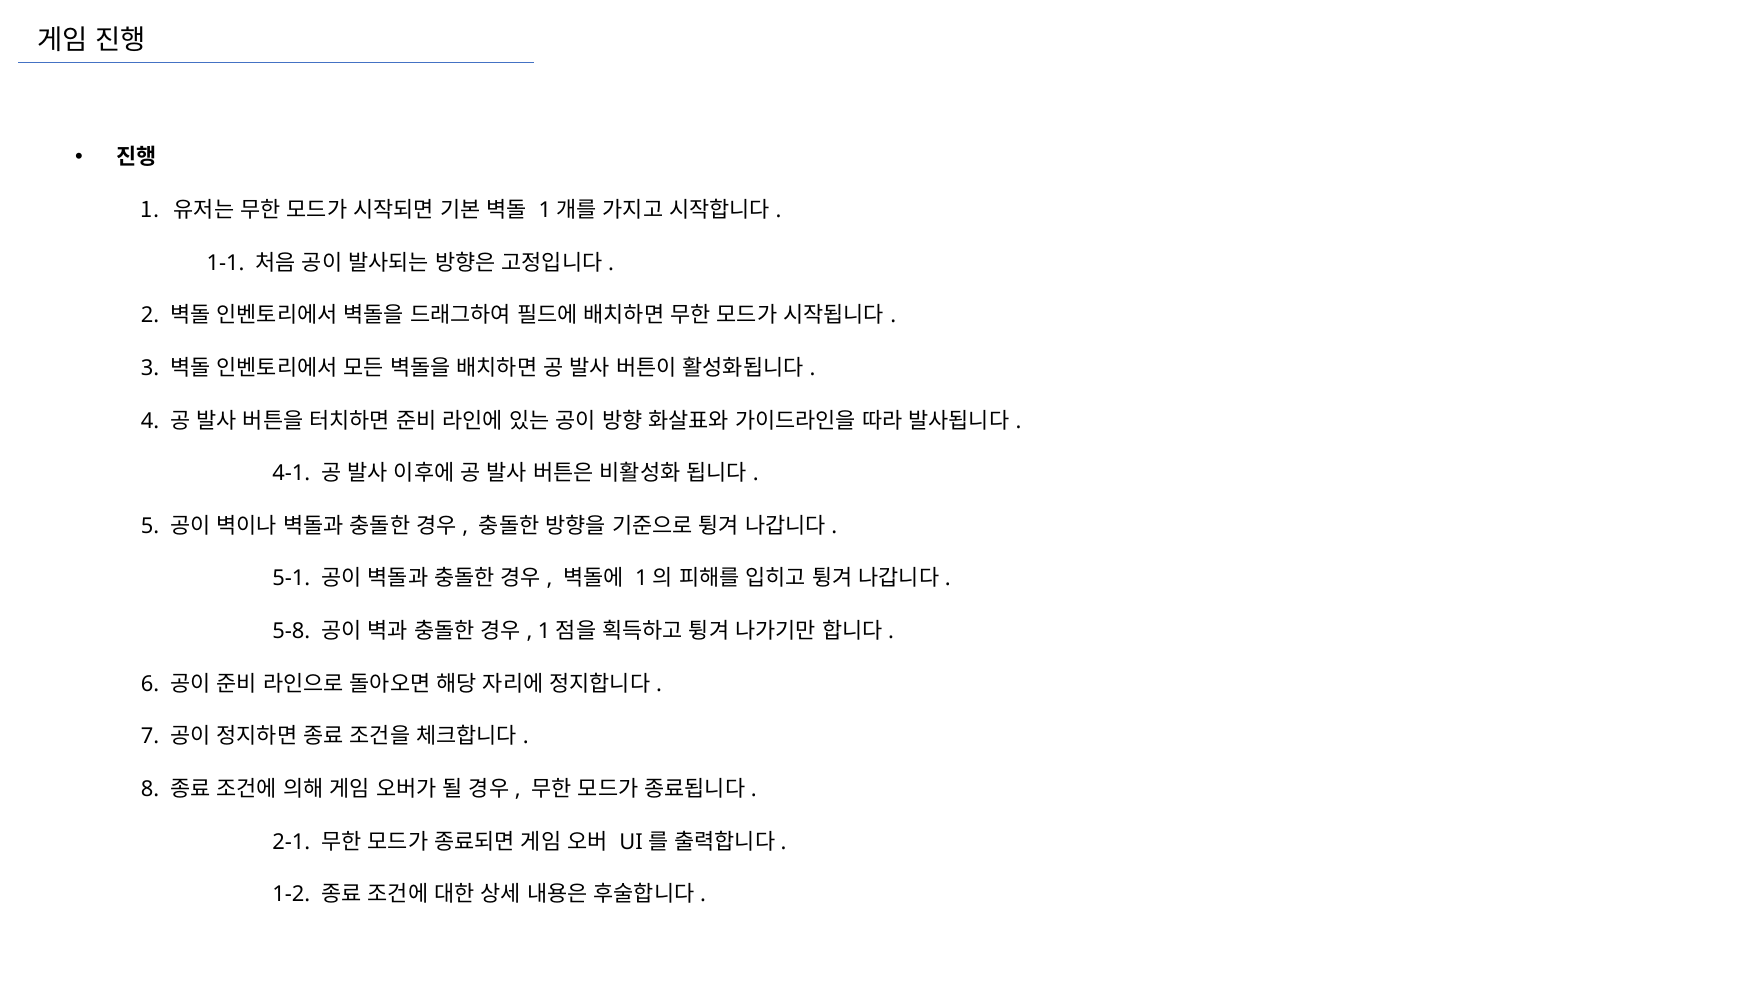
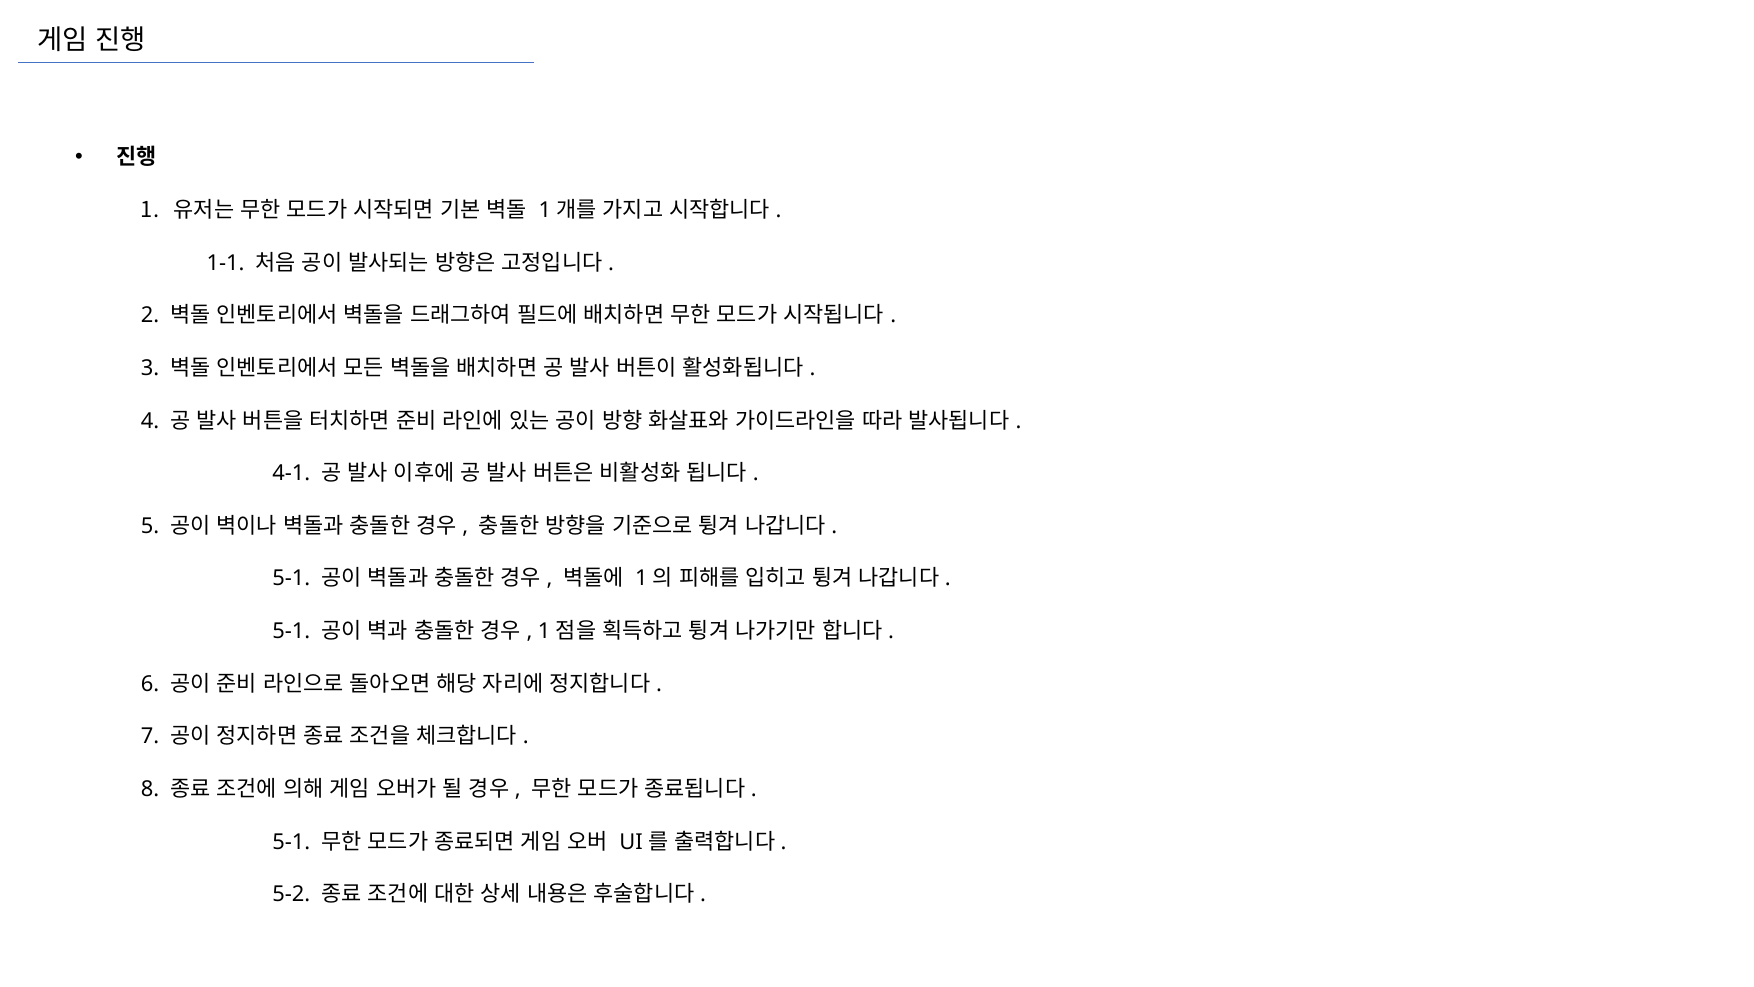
5-8: 5-8 -> 5-1 (291, 631)
2-1: 2-1 -> 5-1 (291, 842)
1-2: 1-2 -> 5-2 (291, 894)
